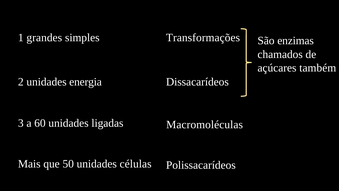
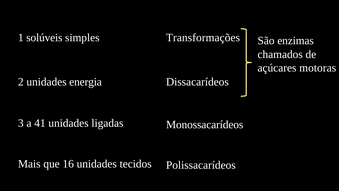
grandes: grandes -> solúveis (44, 38)
também: também -> motoras (318, 68)
60: 60 -> 41 (40, 123)
Macromoléculas: Macromoléculas -> Monossacarídeos (205, 124)
50: 50 -> 16 (68, 164)
células: células -> tecidos (136, 164)
